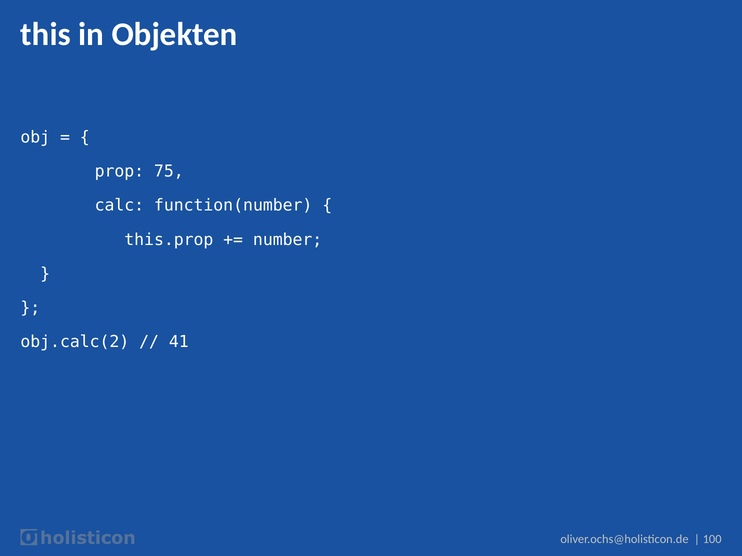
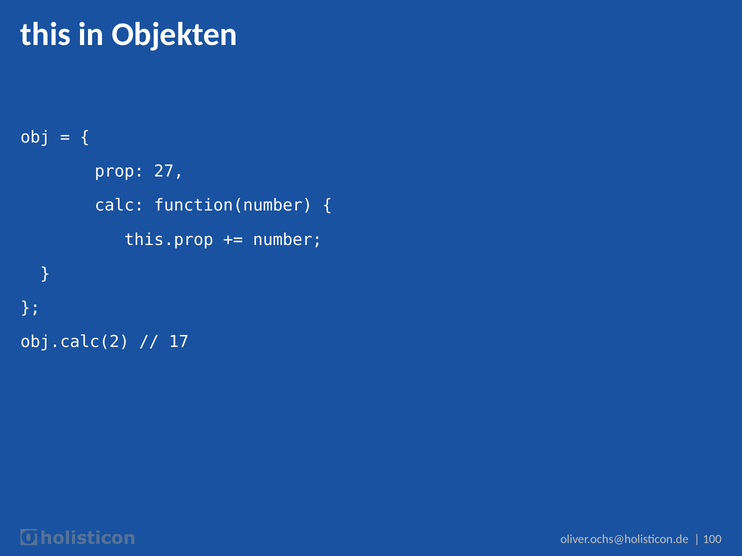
75: 75 -> 27 (169, 171)
41: 41 -> 17 (179, 342)
